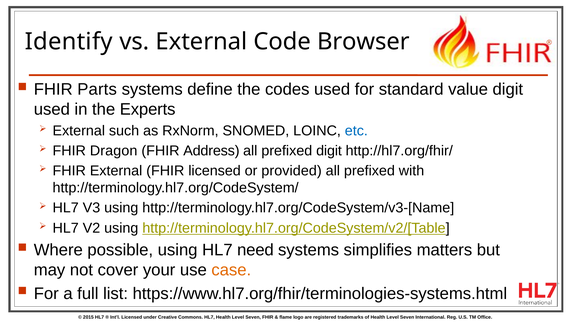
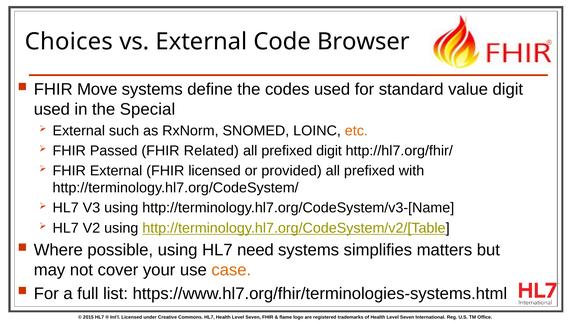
Identify: Identify -> Choices (69, 42)
Parts: Parts -> Move (97, 89)
Experts: Experts -> Special (148, 109)
etc colour: blue -> orange (356, 131)
Dragon: Dragon -> Passed (114, 151)
Address: Address -> Related (211, 151)
